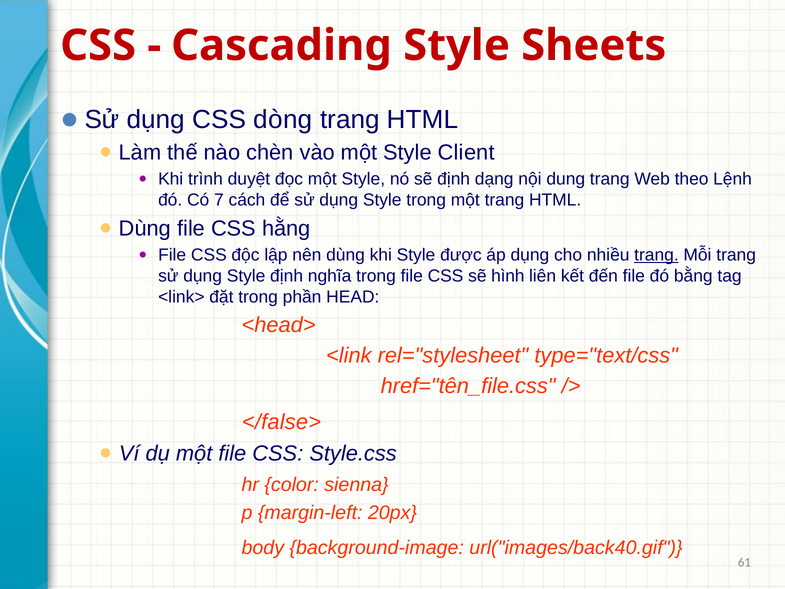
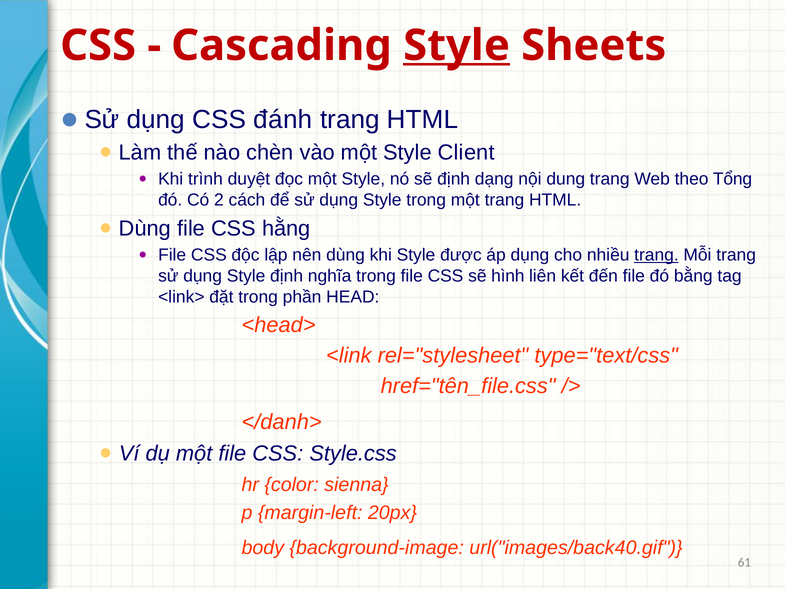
Style underline: none -> present (457, 46)
dòng: dòng -> đánh (283, 119)
Lệnh: Lệnh -> Tổng (733, 179)
7: 7 -> 2 (219, 200)
</false>: </false> -> </danh> (282, 422)
